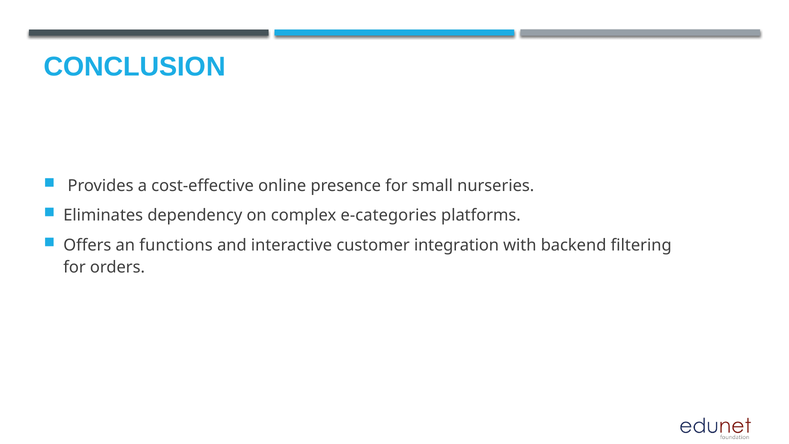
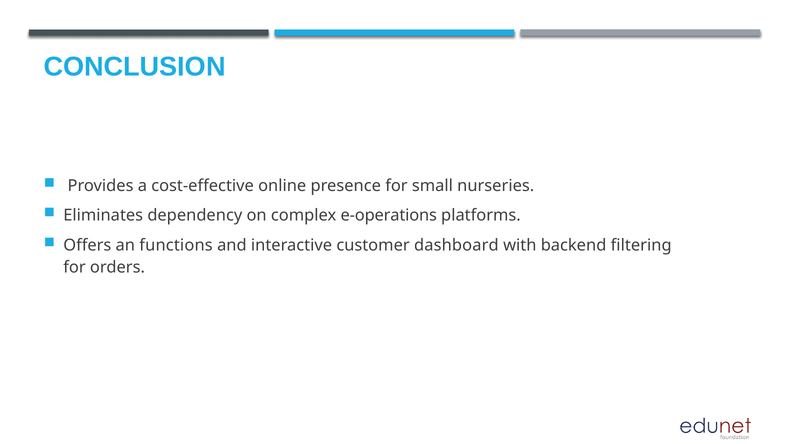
e-categories: e-categories -> e-operations (389, 215)
integration: integration -> dashboard (456, 245)
